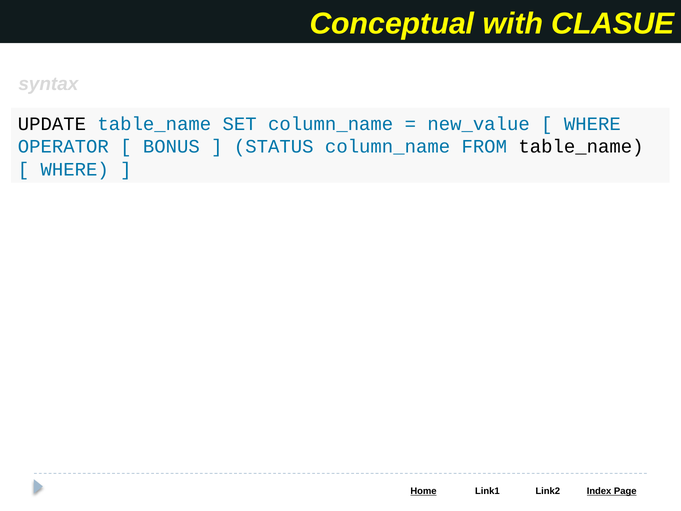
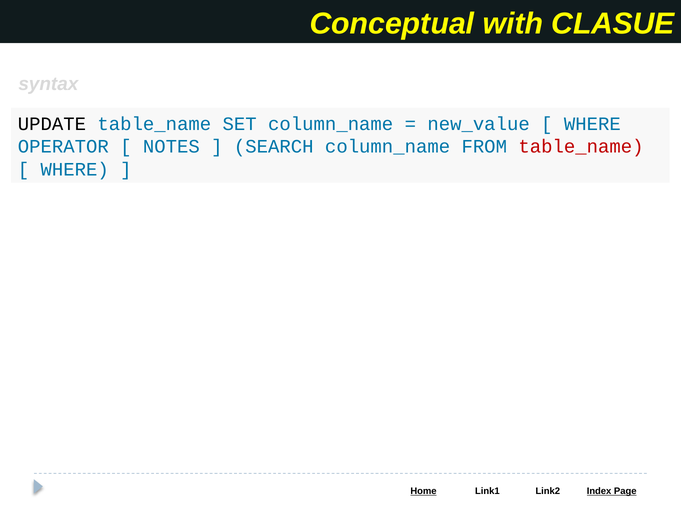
BONUS: BONUS -> NOTES (171, 146)
STATUS: STATUS -> SEARCH (274, 146)
table_name colour: black -> red (581, 146)
